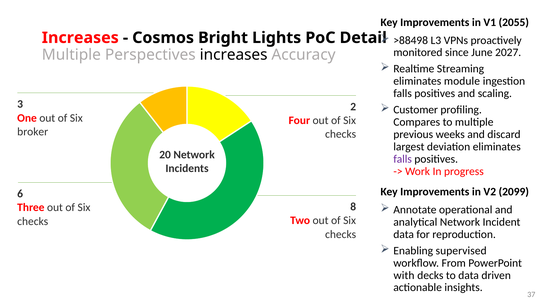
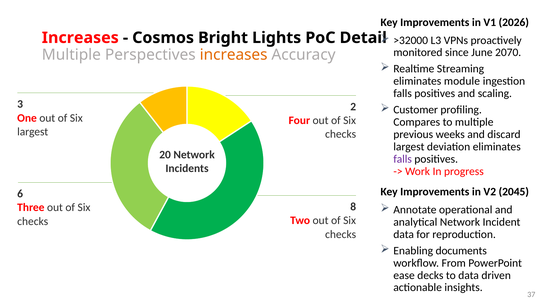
2055: 2055 -> 2026 (514, 22)
>88498: >88498 -> >32000 (411, 40)
2027: 2027 -> 2070 (508, 53)
increases colour: black -> orange (234, 55)
broker: broker -> largest (33, 132)
2099: 2099 -> 2045 (514, 192)
supervised: supervised -> documents (461, 251)
with: with -> ease (404, 275)
